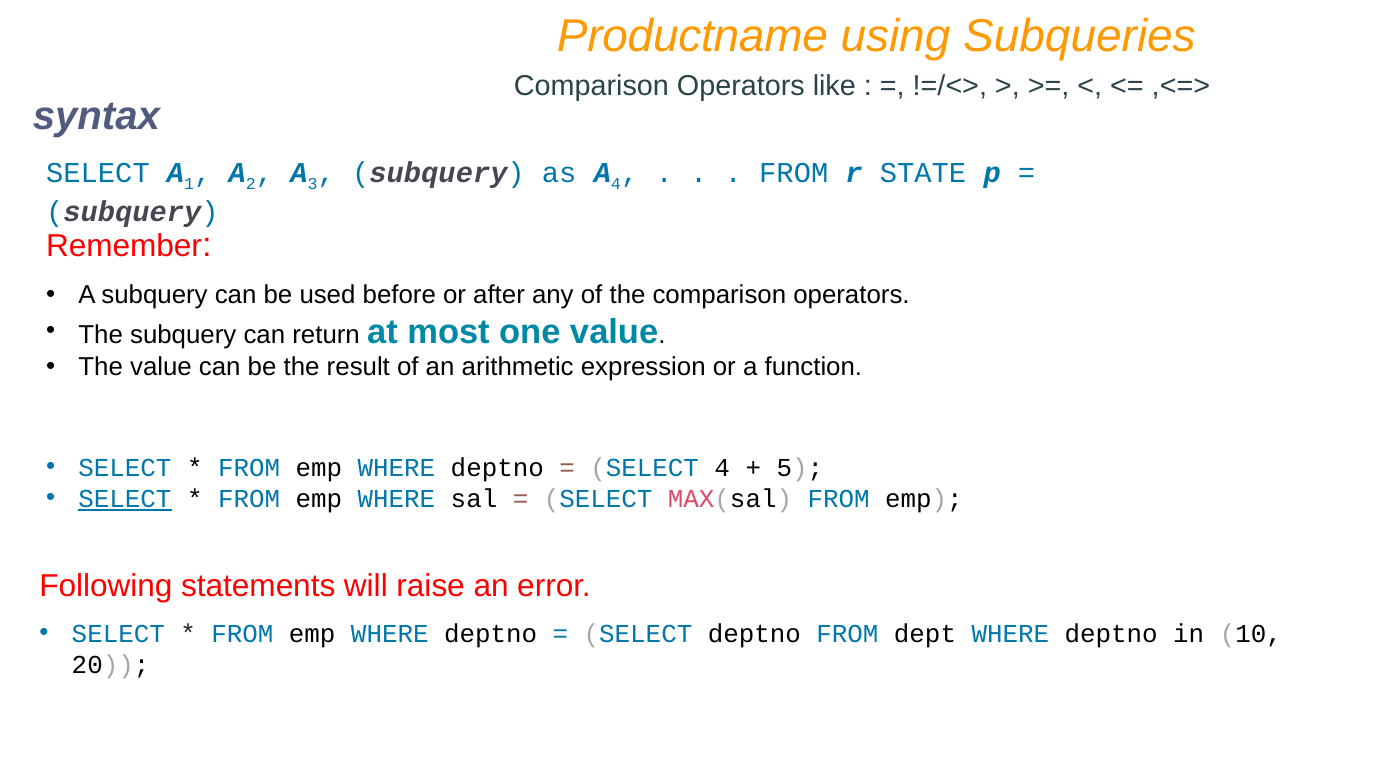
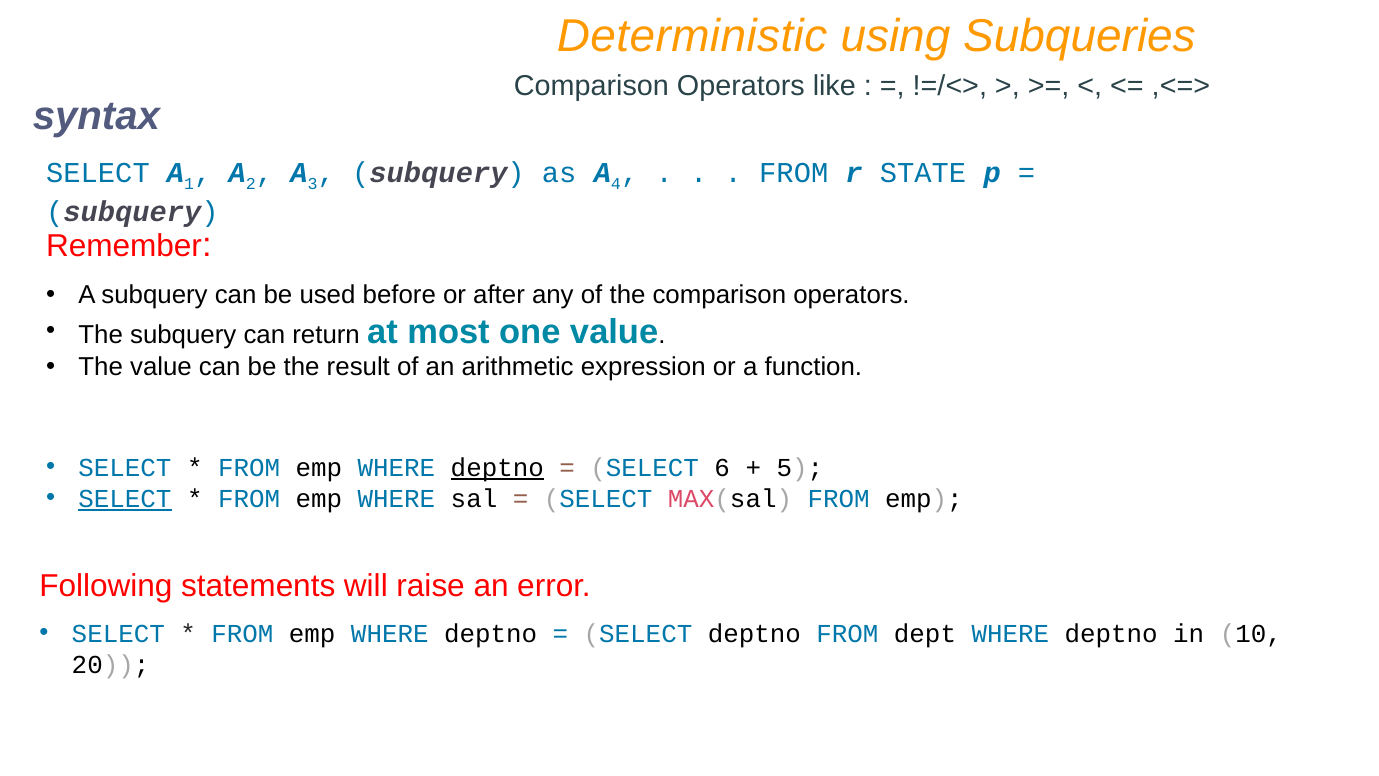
Productname: Productname -> Deterministic (692, 36)
deptno underline: none -> present (497, 467)
SELECT 4: 4 -> 6 (722, 467)
